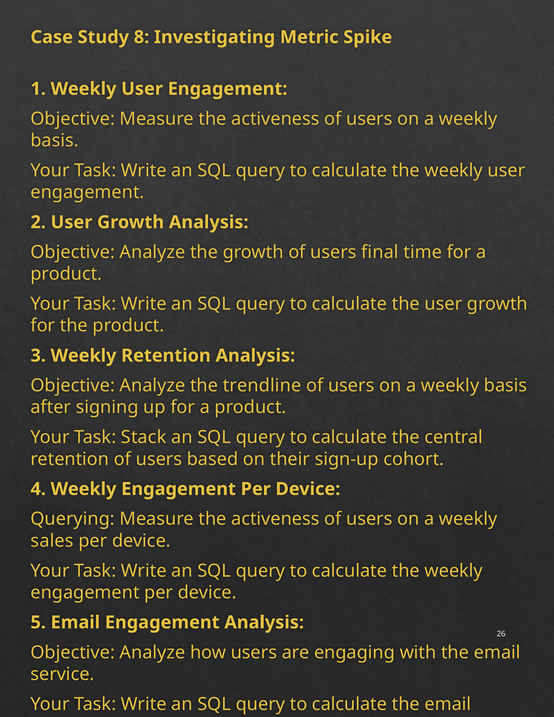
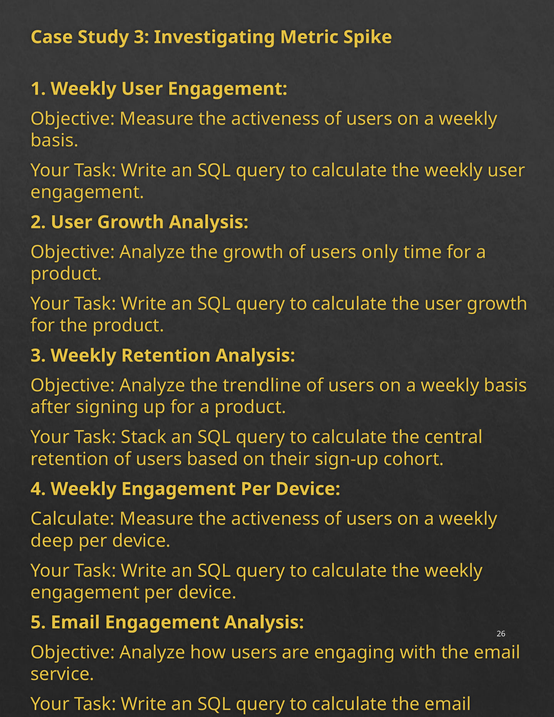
Study 8: 8 -> 3 (142, 37)
final: final -> only (380, 252)
Querying: Querying -> Calculate (73, 519)
sales: sales -> deep (52, 541)
